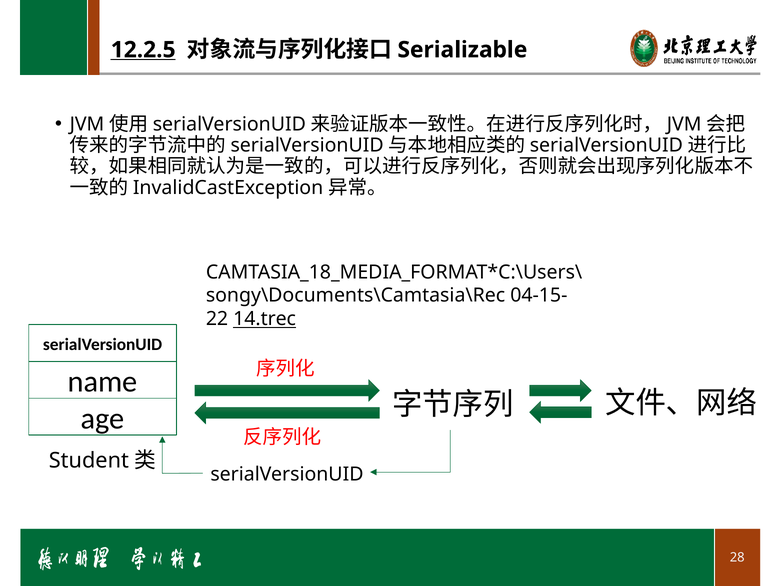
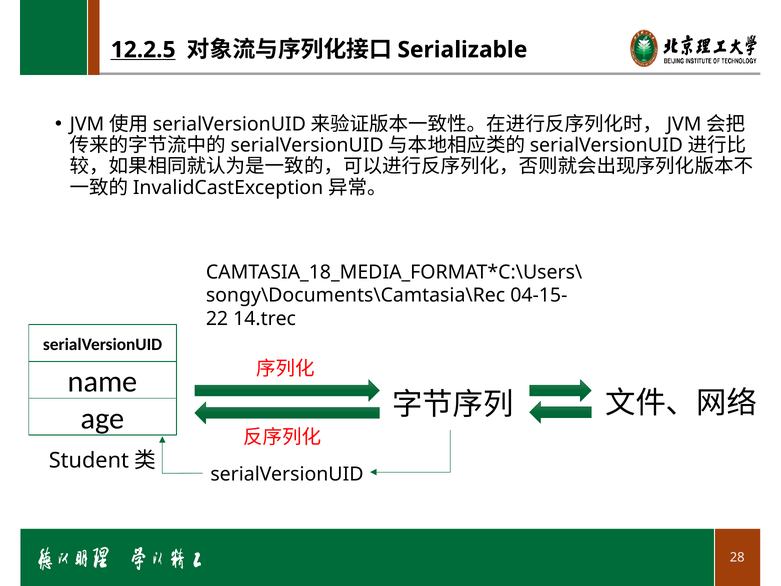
14.trec underline: present -> none (265, 319)
